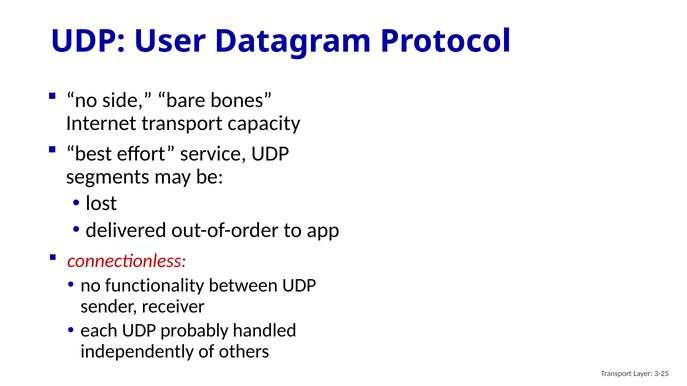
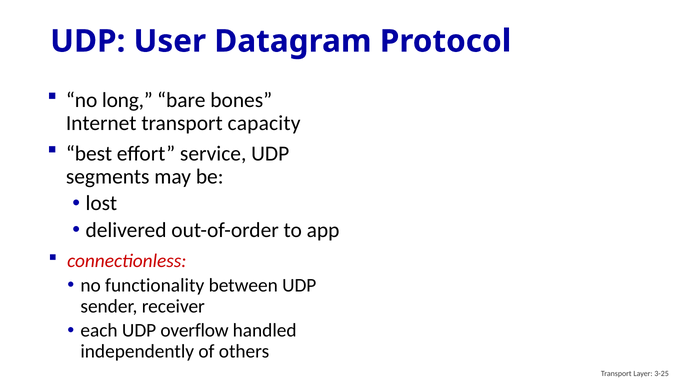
side: side -> long (127, 100)
probably: probably -> overflow (195, 331)
